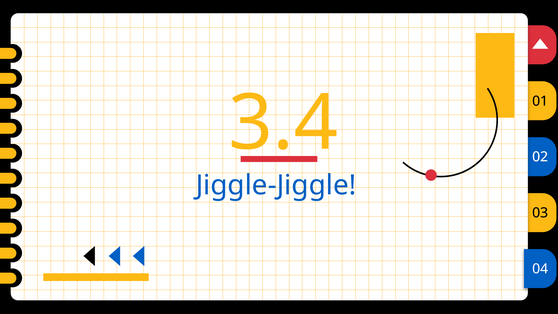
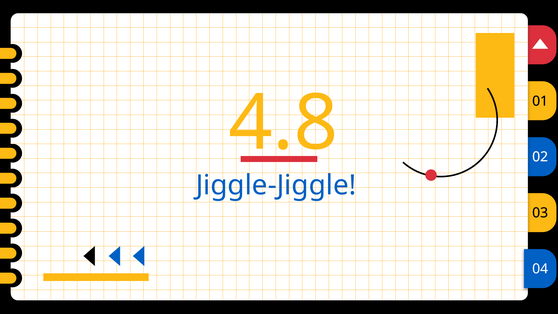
3.4: 3.4 -> 4.8 (283, 123)
